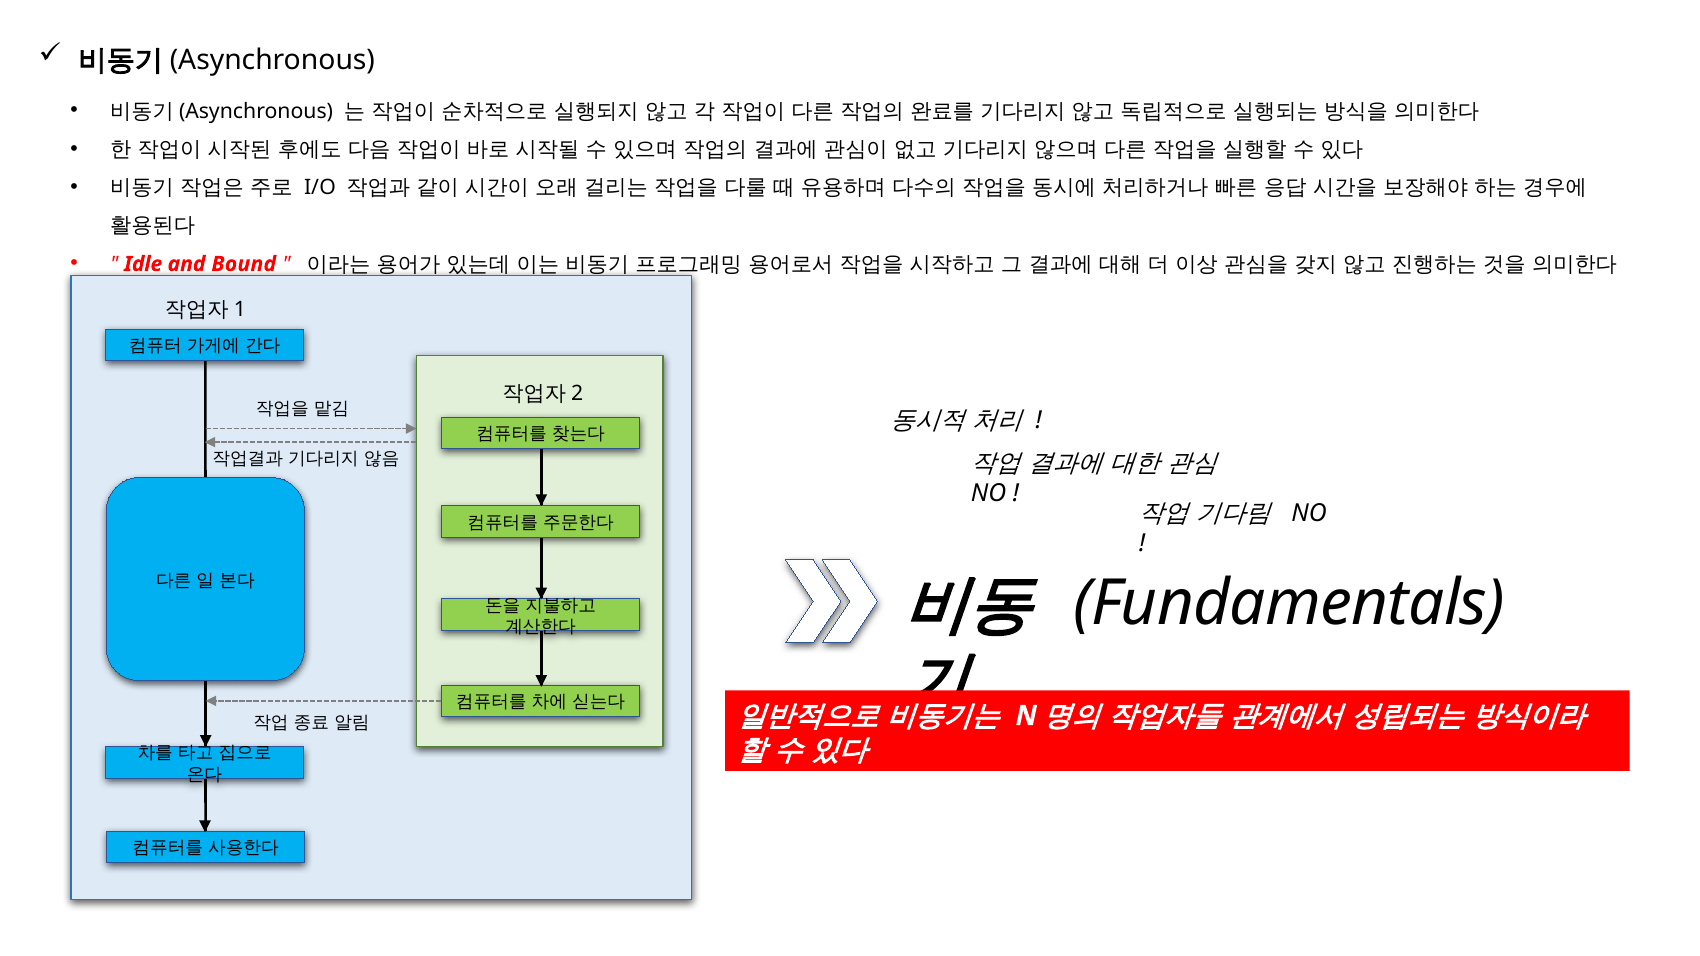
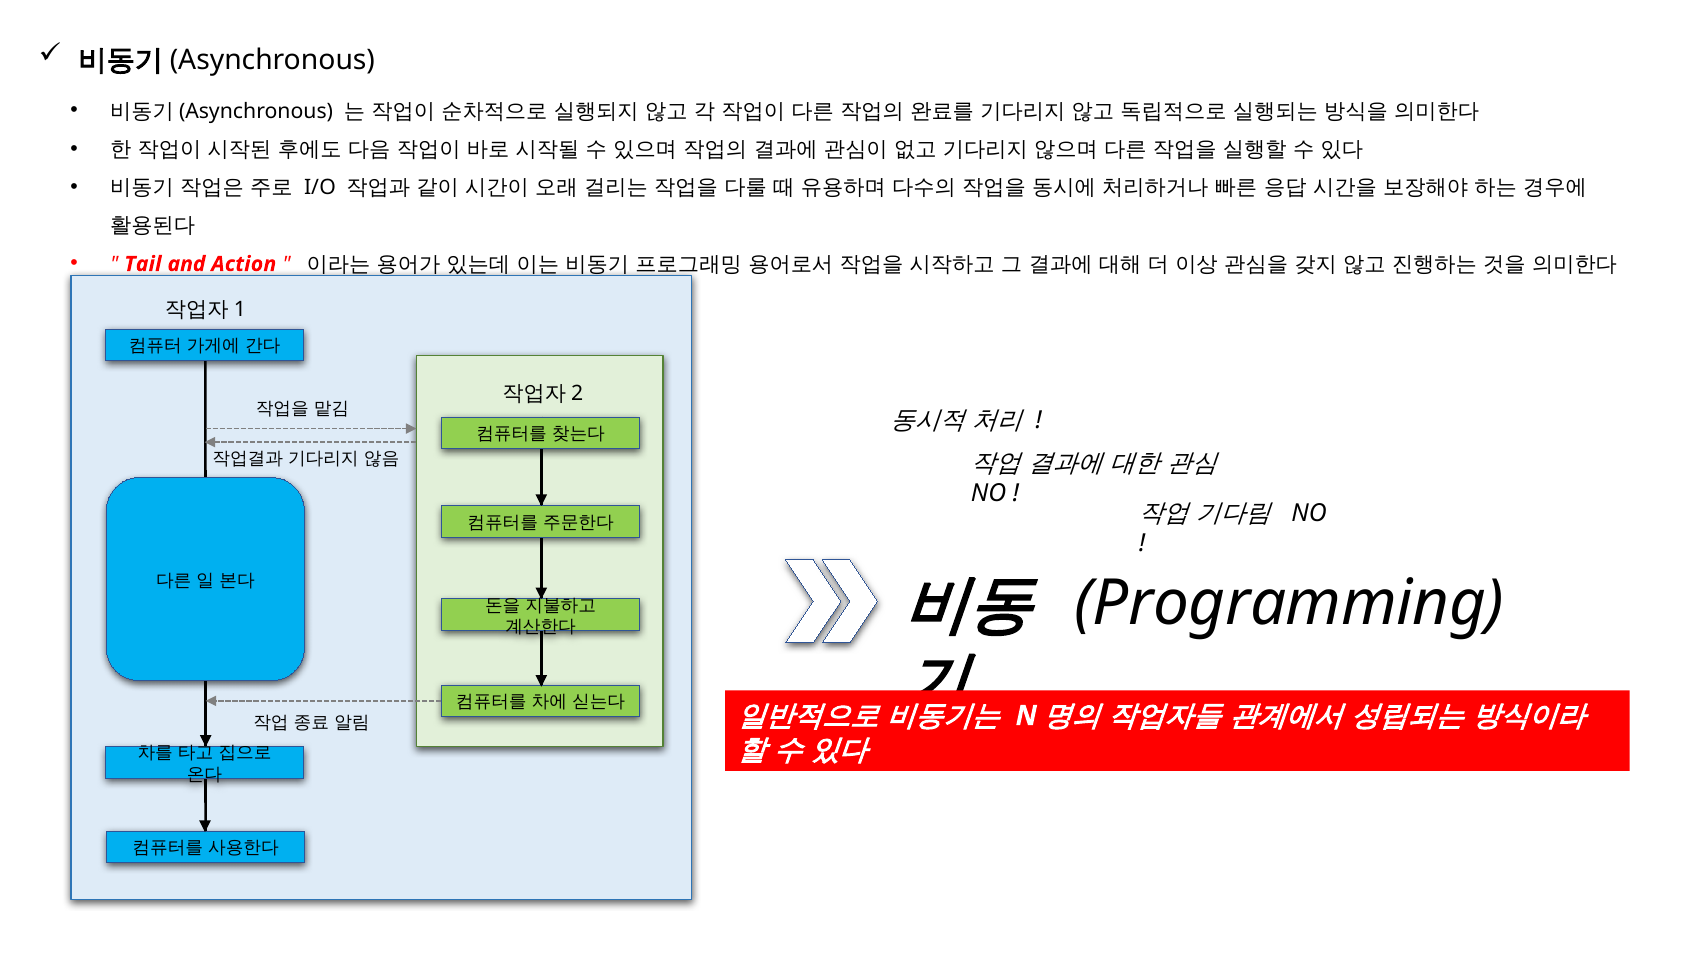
Idle: Idle -> Tail (143, 264)
Bound: Bound -> Action (244, 264)
Fundamentals: Fundamentals -> Programming (1289, 603)
